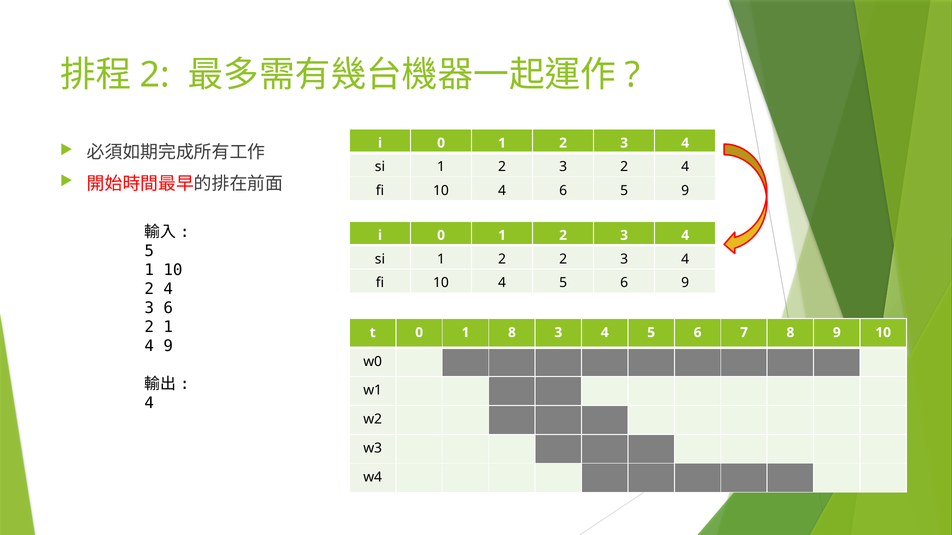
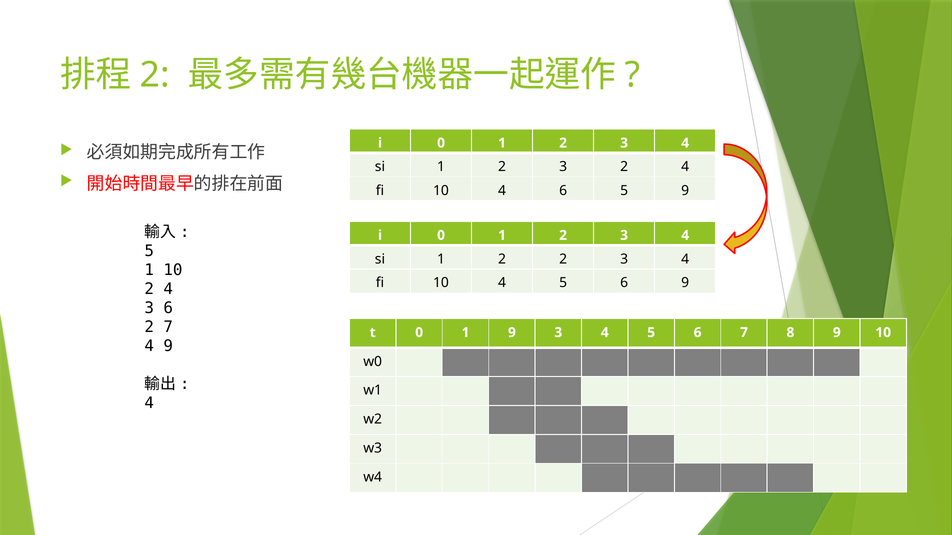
2 1: 1 -> 7 (168, 327)
1 8: 8 -> 9 (512, 333)
